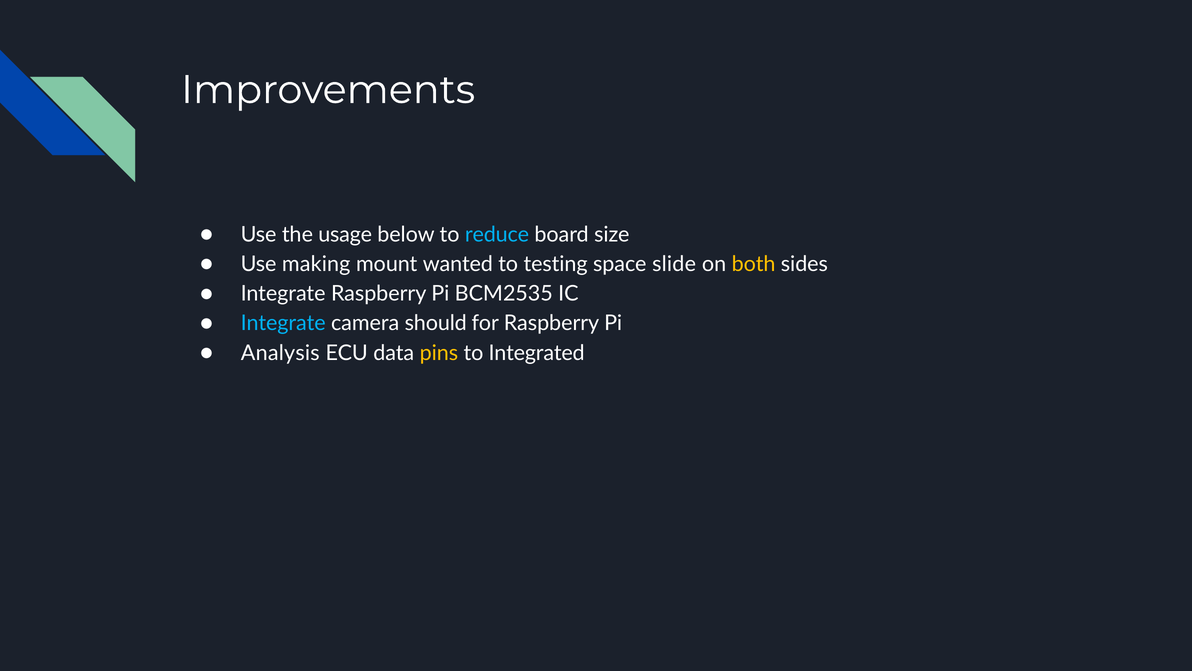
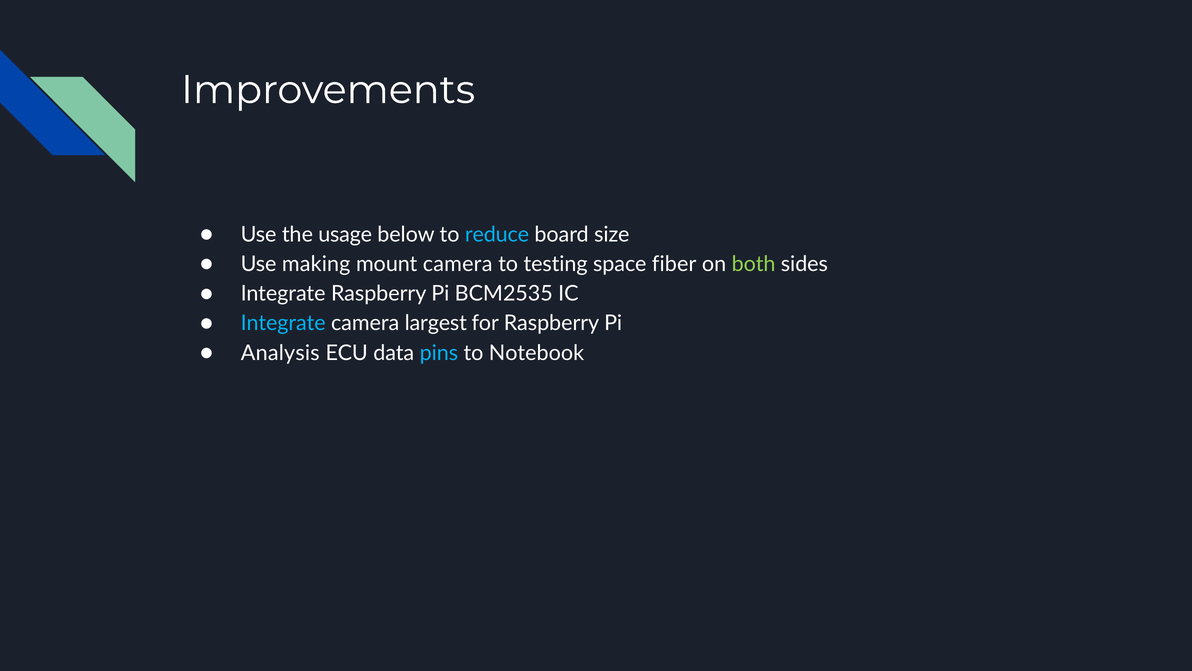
mount wanted: wanted -> camera (458, 264)
slide: slide -> fiber (674, 264)
both colour: yellow -> light green (754, 264)
should: should -> largest (436, 323)
pins colour: yellow -> light blue (439, 353)
Integrated: Integrated -> Notebook (536, 353)
